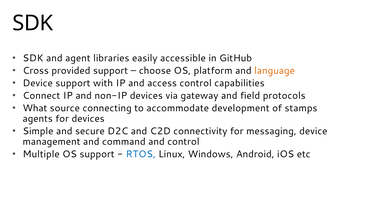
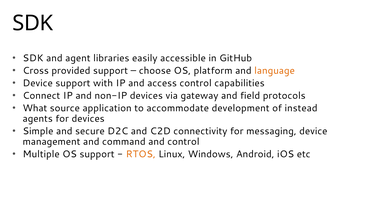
connecting: connecting -> application (107, 108)
stamps: stamps -> instead (301, 108)
RTOS colour: blue -> orange (141, 154)
